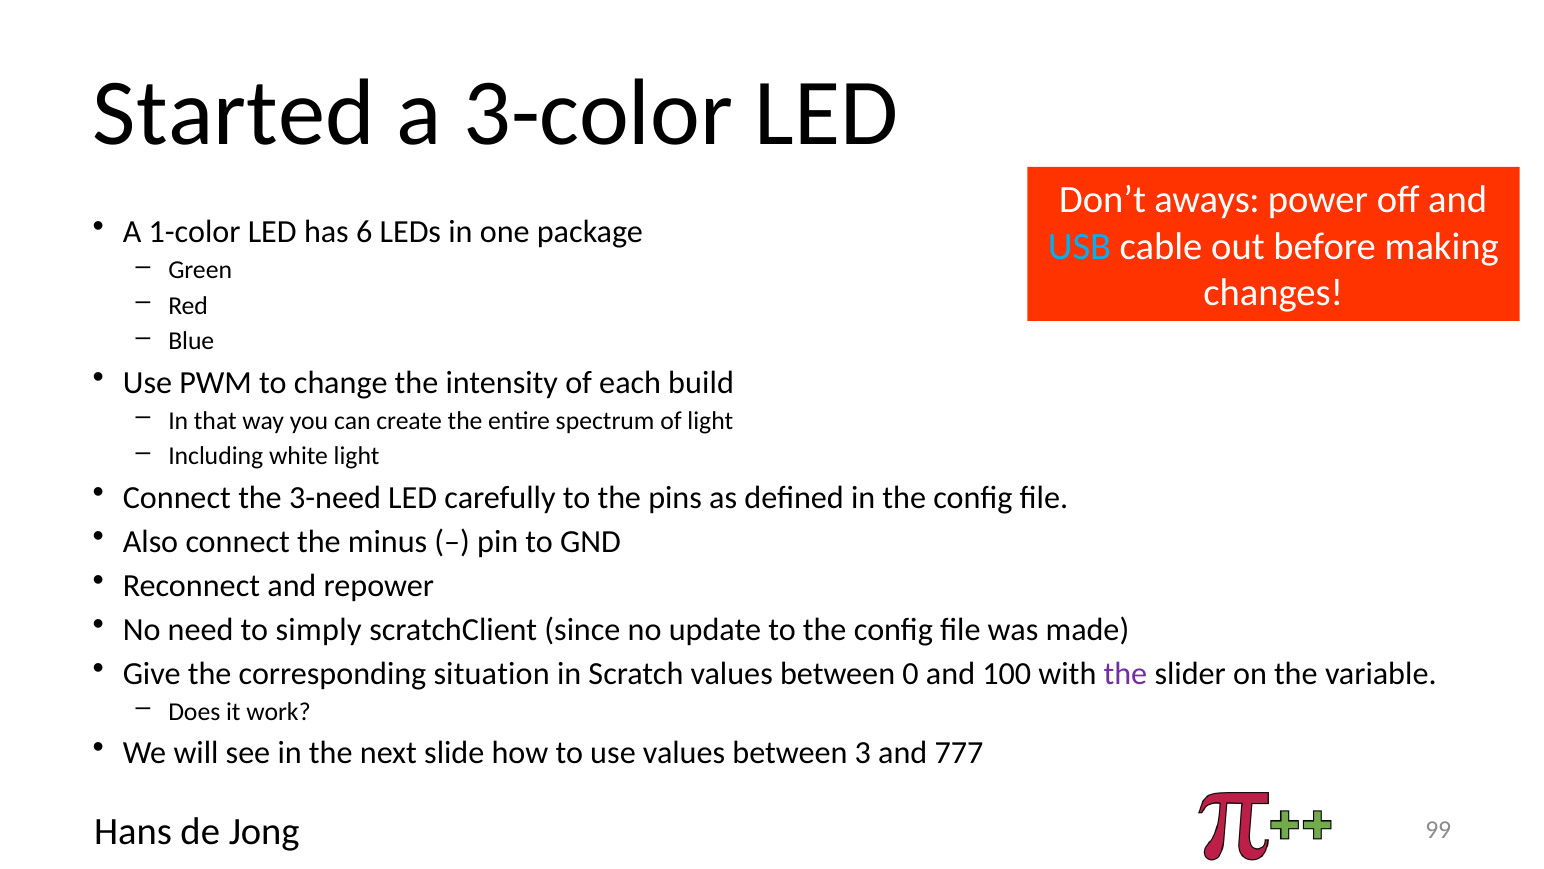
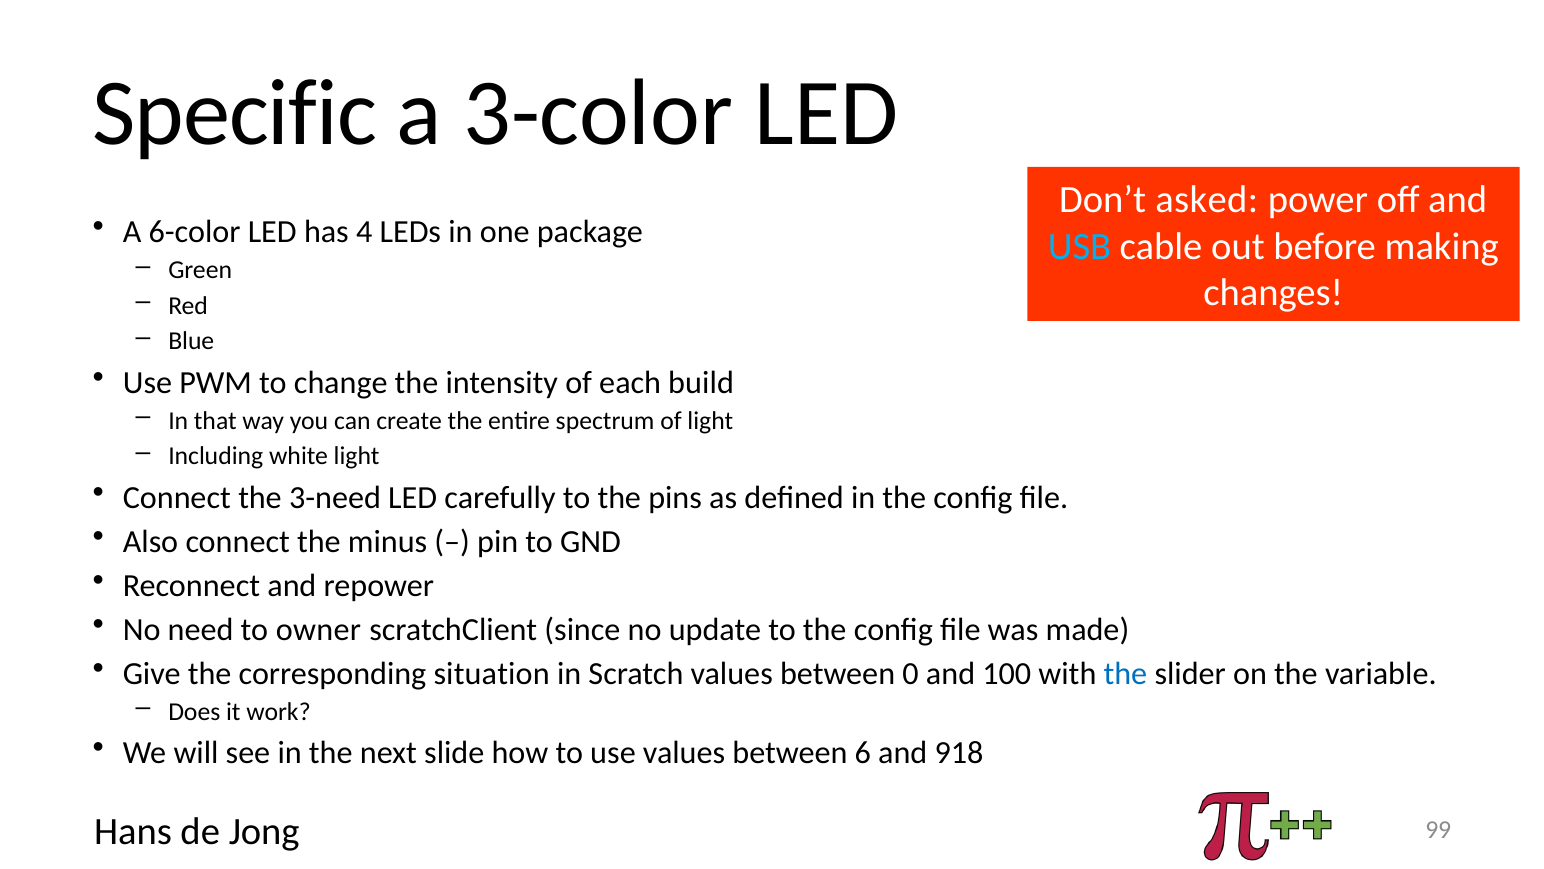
Started: Started -> Specific (235, 114)
aways: aways -> asked (1207, 200)
1-color: 1-color -> 6-color (195, 232)
6: 6 -> 4 (364, 232)
simply: simply -> owner (319, 629)
the colour: purple -> blue (1125, 673)
3: 3 -> 6 (863, 753)
777: 777 -> 918 (959, 753)
